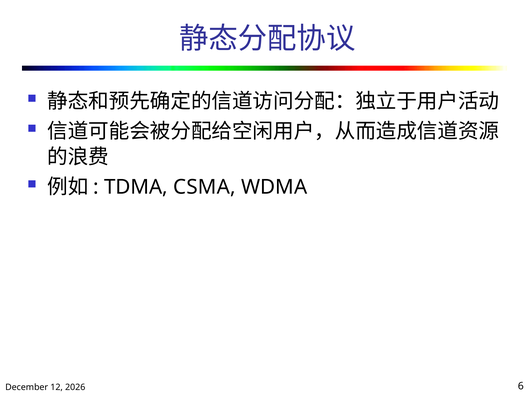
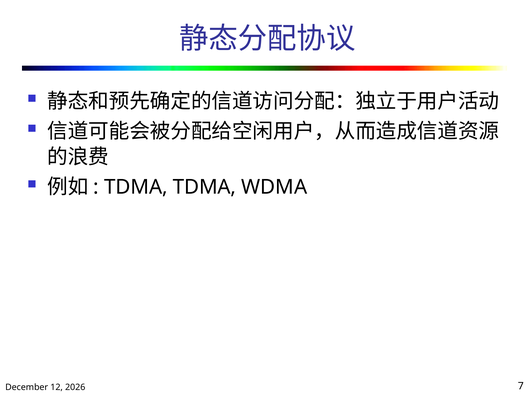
TDMA CSMA: CSMA -> TDMA (205, 187)
6: 6 -> 7 (521, 387)
